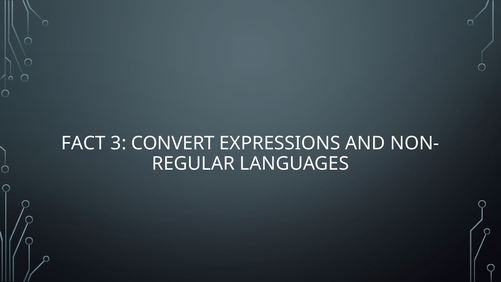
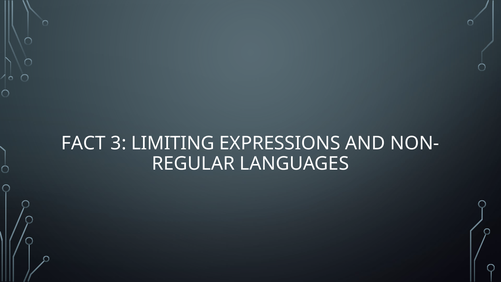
CONVERT: CONVERT -> LIMITING (173, 143)
